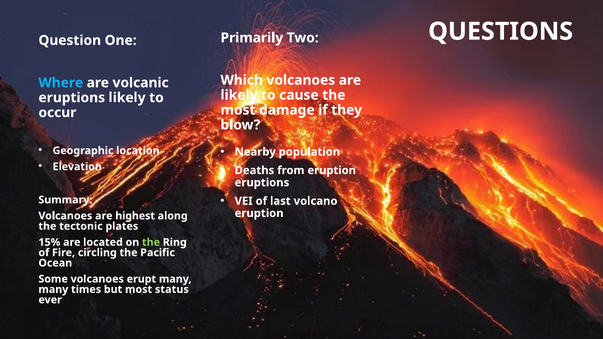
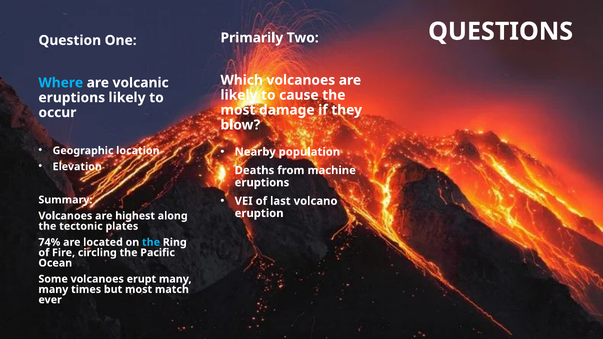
from eruption: eruption -> machine (332, 170)
15%: 15% -> 74% (49, 242)
the colour: light green -> light blue (151, 242)
status: status -> match (172, 290)
